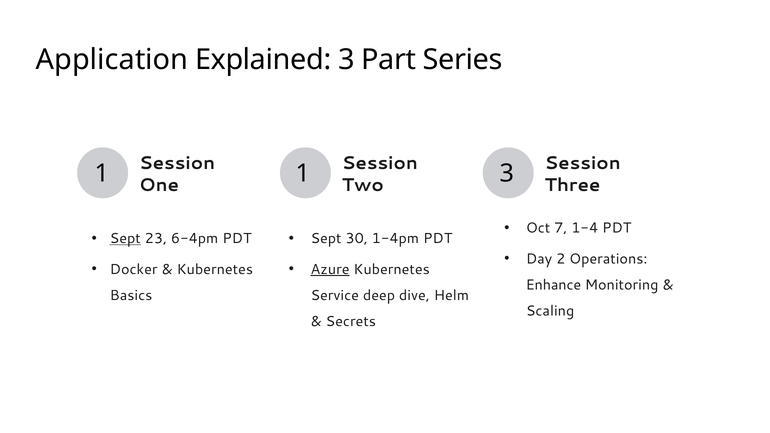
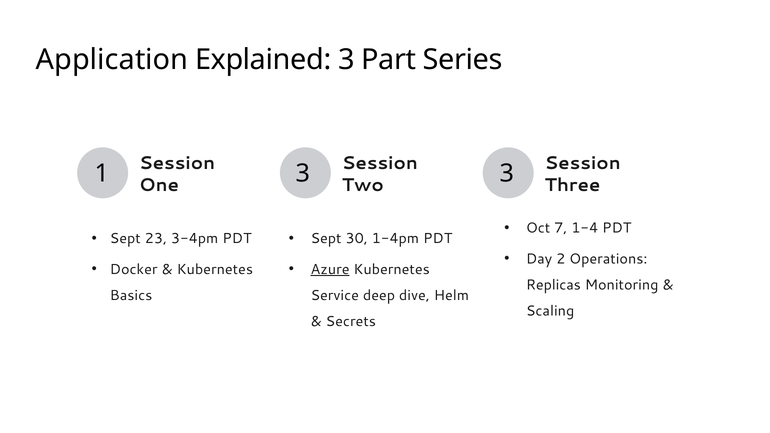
1 1: 1 -> 3 (303, 173)
Sept underline: present -> none (125, 239)
6-4pm: 6-4pm -> 3-4pm (195, 239)
Enhance: Enhance -> Replicas (553, 285)
